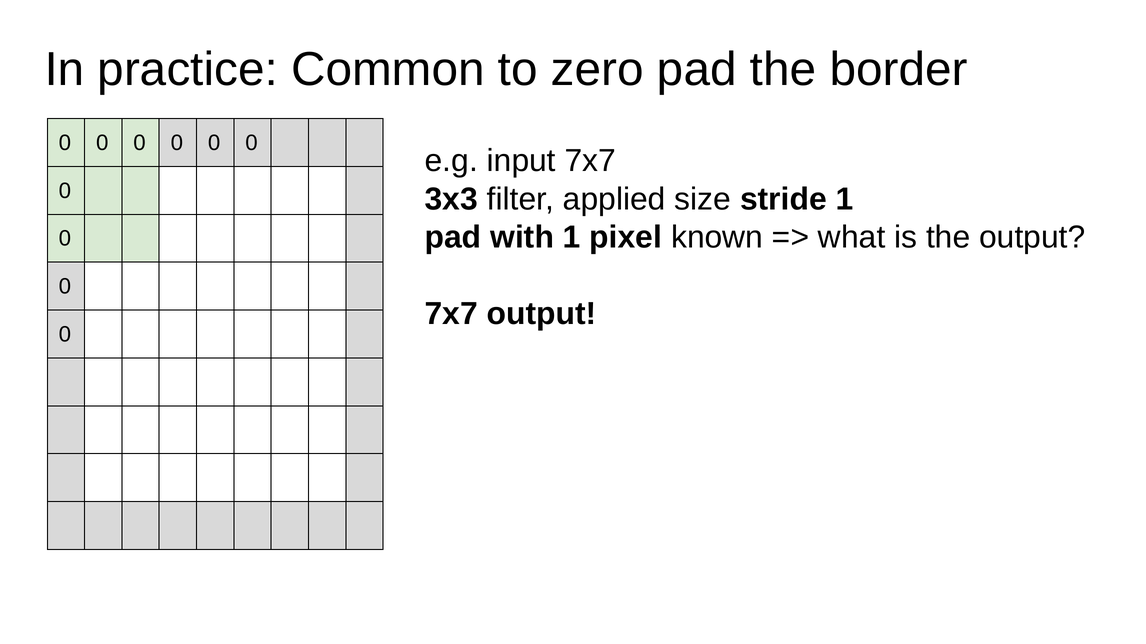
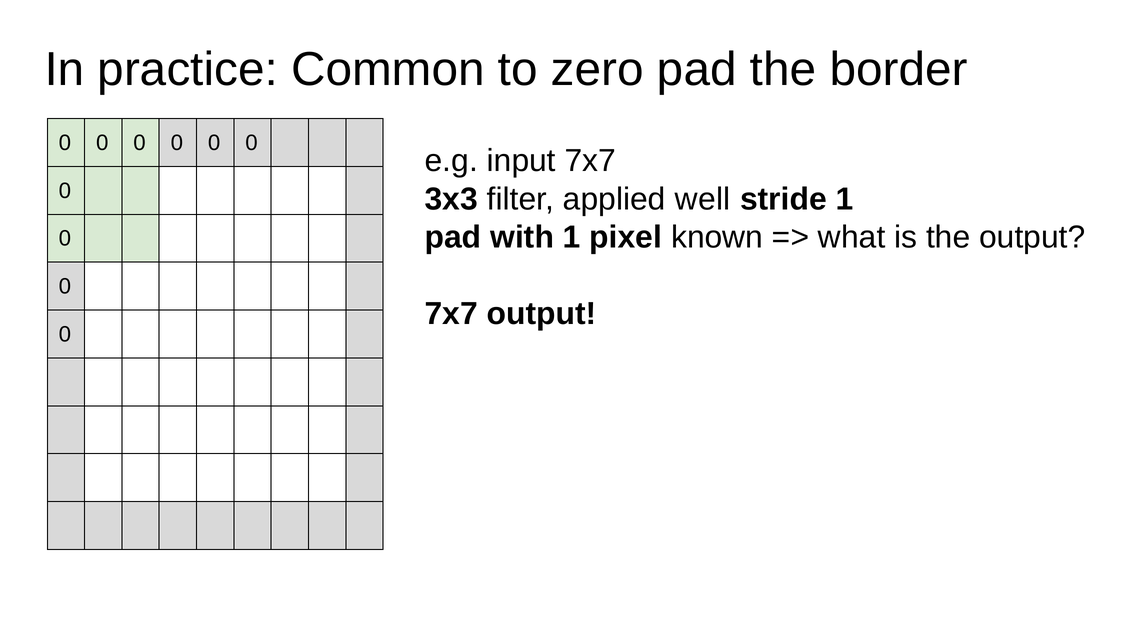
size: size -> well (703, 199)
